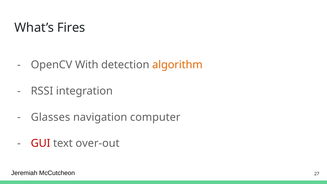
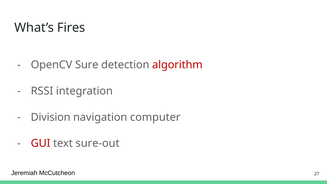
With: With -> Sure (87, 65)
algorithm colour: orange -> red (177, 65)
Glasses: Glasses -> Division (51, 117)
over-out: over-out -> sure-out (98, 143)
